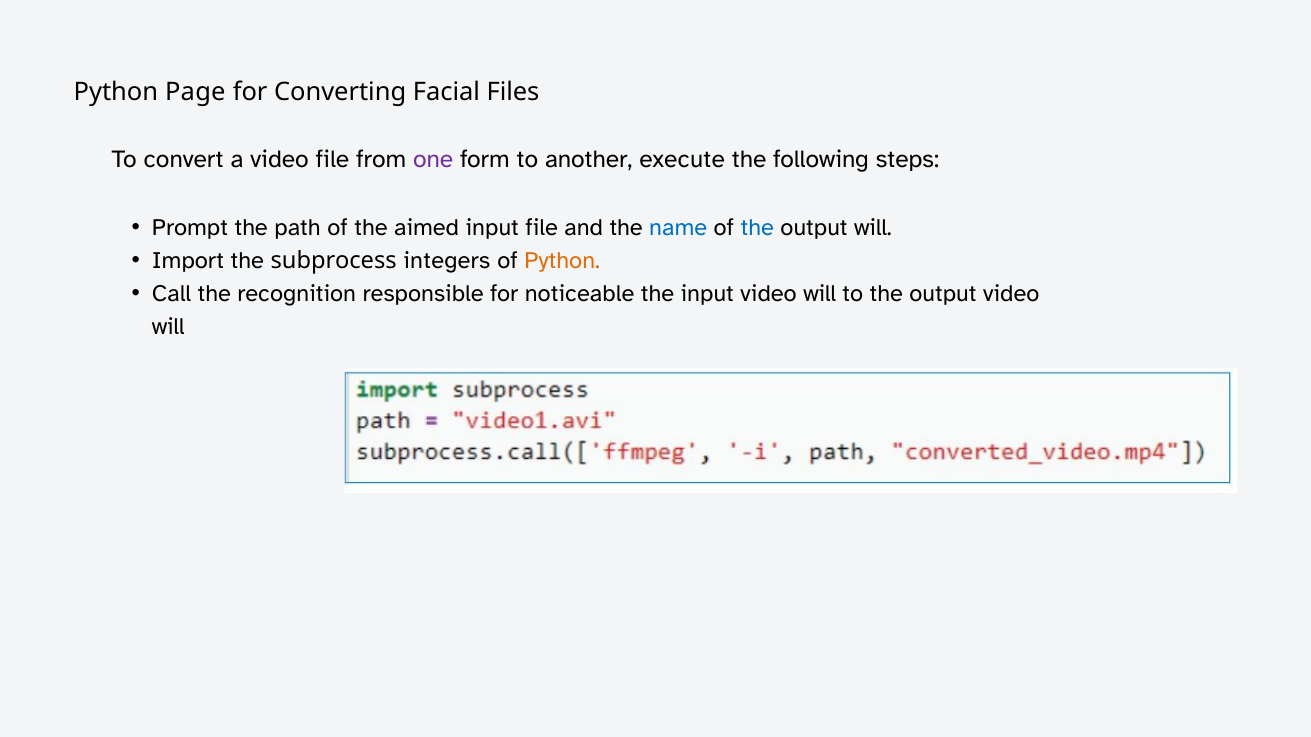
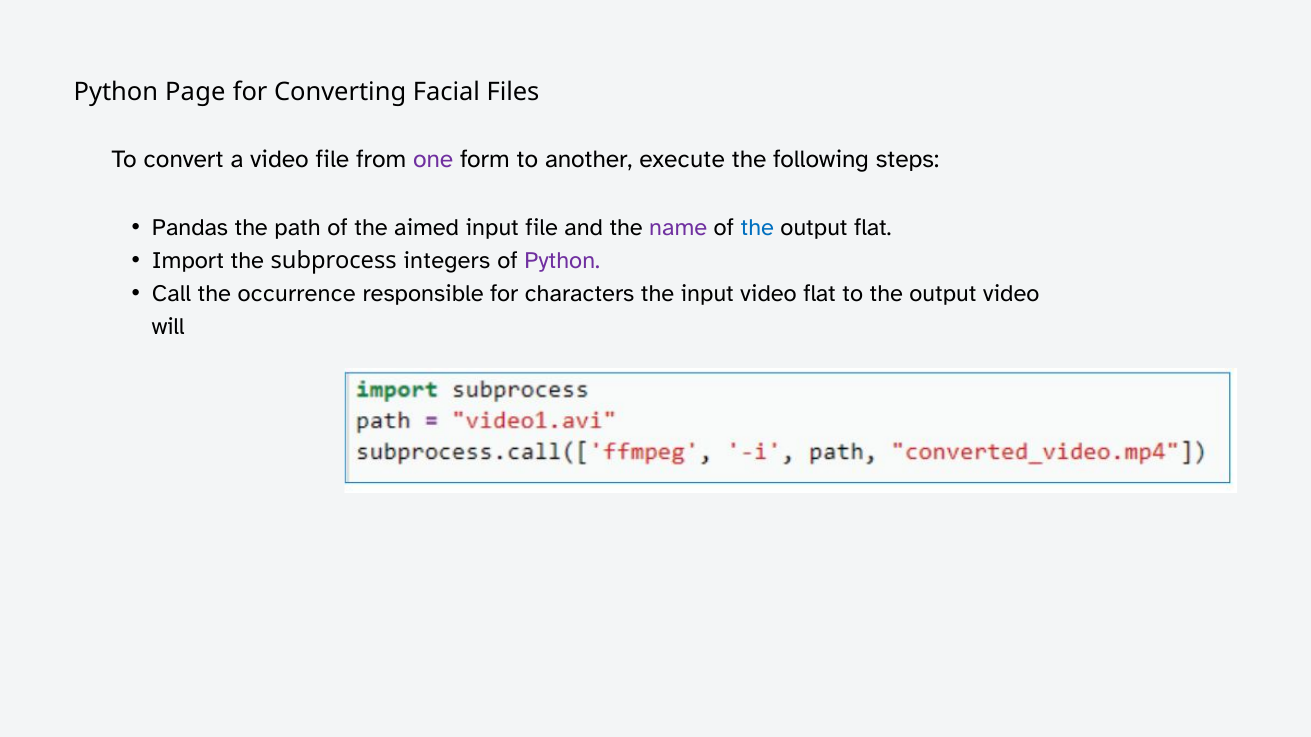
Prompt: Prompt -> Pandas (190, 228)
name colour: blue -> purple (678, 228)
output will: will -> flat (873, 228)
Python colour: orange -> purple (562, 261)
recognition: recognition -> occurrence (297, 294)
noticeable: noticeable -> characters (580, 294)
input video will: will -> flat (820, 294)
